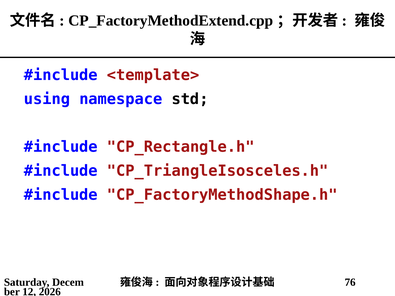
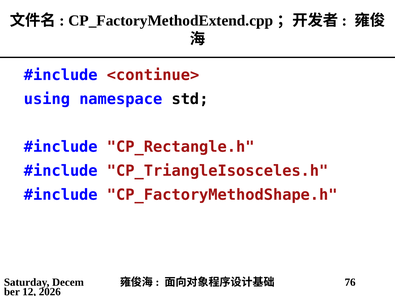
<template>: <template> -> <continue> (153, 75)
